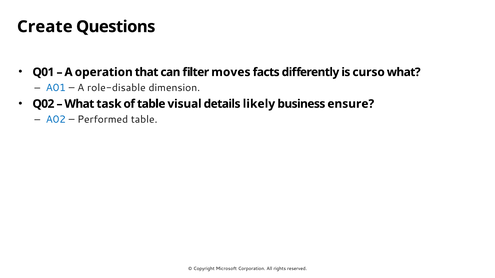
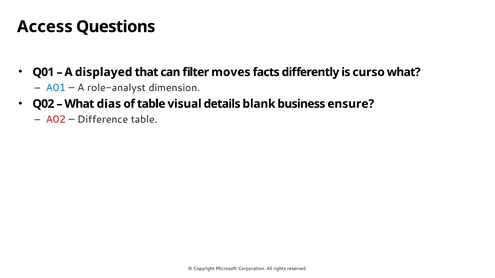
Create: Create -> Access (45, 27)
operation: operation -> displayed (104, 72)
role-disable: role-disable -> role-analyst (116, 88)
task: task -> dias (109, 104)
likely: likely -> blank (259, 104)
A02 colour: blue -> red (56, 120)
Performed: Performed -> Difference (103, 120)
